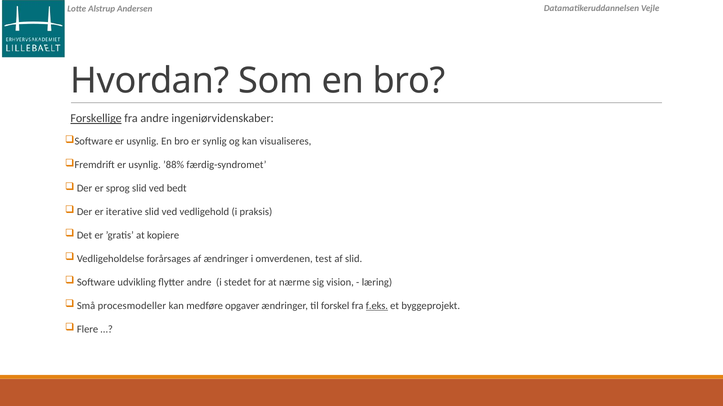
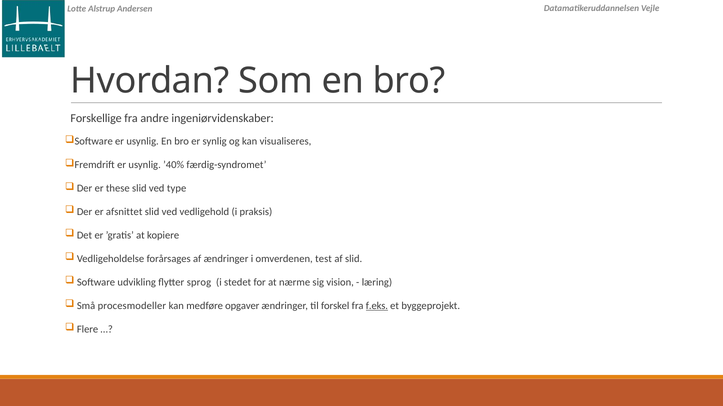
Forskellige underline: present -> none (96, 119)
’88%: ’88% -> ’40% (174, 165)
sprog: sprog -> these (118, 189)
bedt: bedt -> type (177, 189)
iterative: iterative -> afsnittet (124, 212)
flytter andre: andre -> sprog (199, 283)
